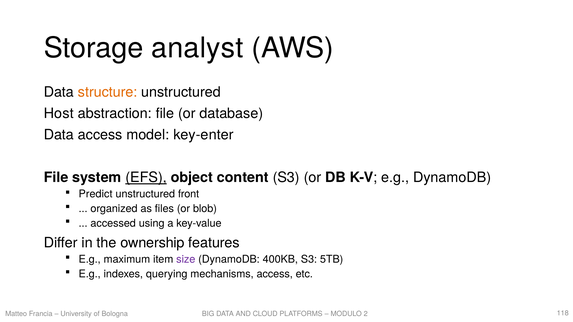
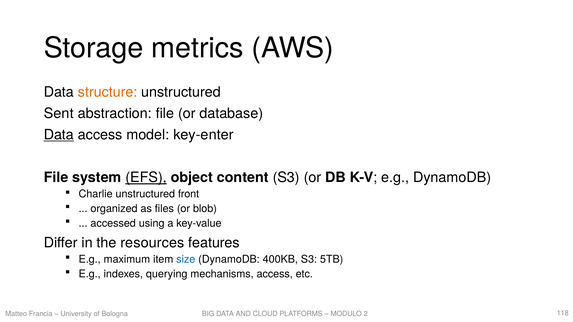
analyst: analyst -> metrics (197, 48)
Host: Host -> Sent (59, 113)
Data underline: none -> present (59, 135)
Predict: Predict -> Charlie (96, 194)
ownership: ownership -> resources (152, 243)
size colour: purple -> blue (186, 259)
